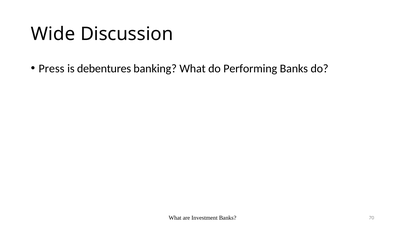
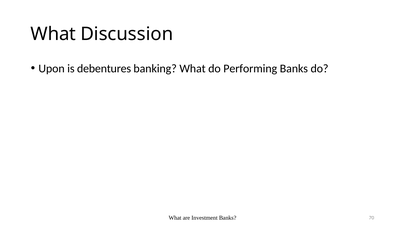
Wide: Wide -> What (53, 34)
Press: Press -> Upon (52, 68)
